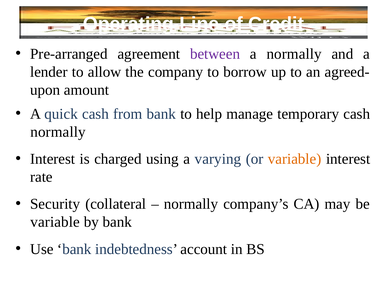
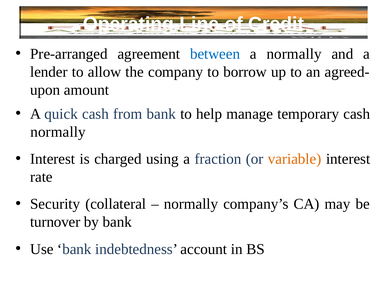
between colour: purple -> blue (215, 54)
varying: varying -> fraction (218, 159)
variable: variable -> turnover (55, 222)
